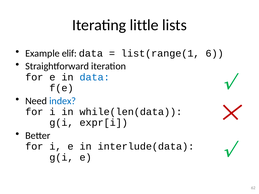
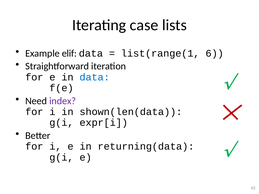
little: little -> case (144, 25)
index colour: blue -> purple (63, 101)
while(len(data: while(len(data -> shown(len(data (131, 112)
interlude(data: interlude(data -> returning(data (146, 147)
